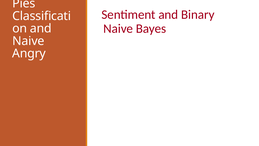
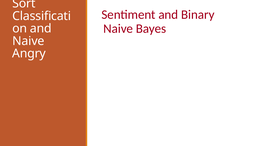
Pies: Pies -> Sort (24, 3)
